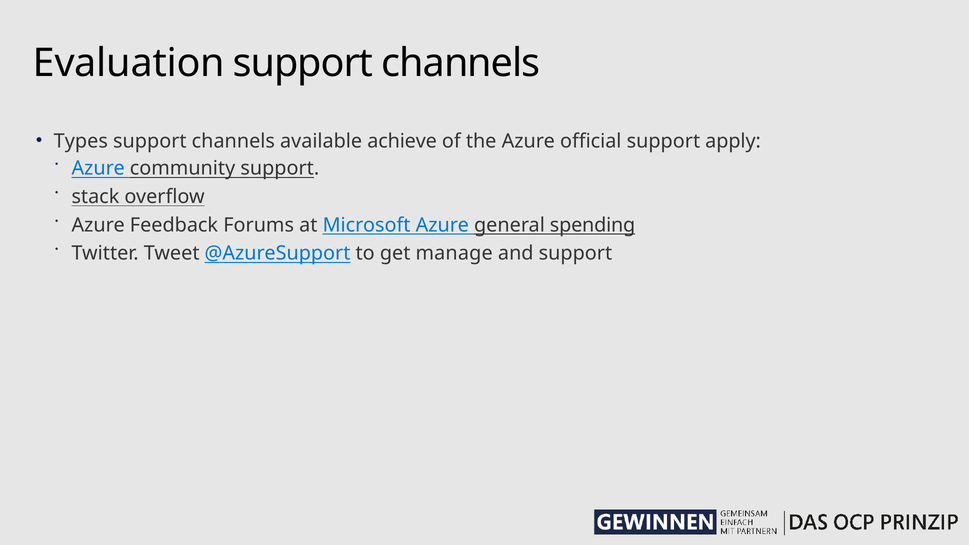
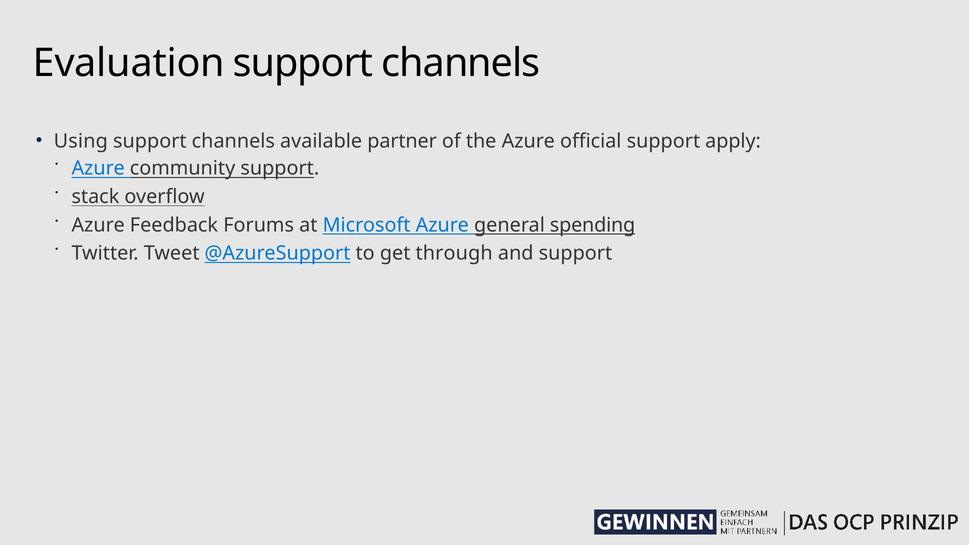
Types: Types -> Using (81, 141)
achieve: achieve -> partner (402, 141)
manage: manage -> through (454, 253)
